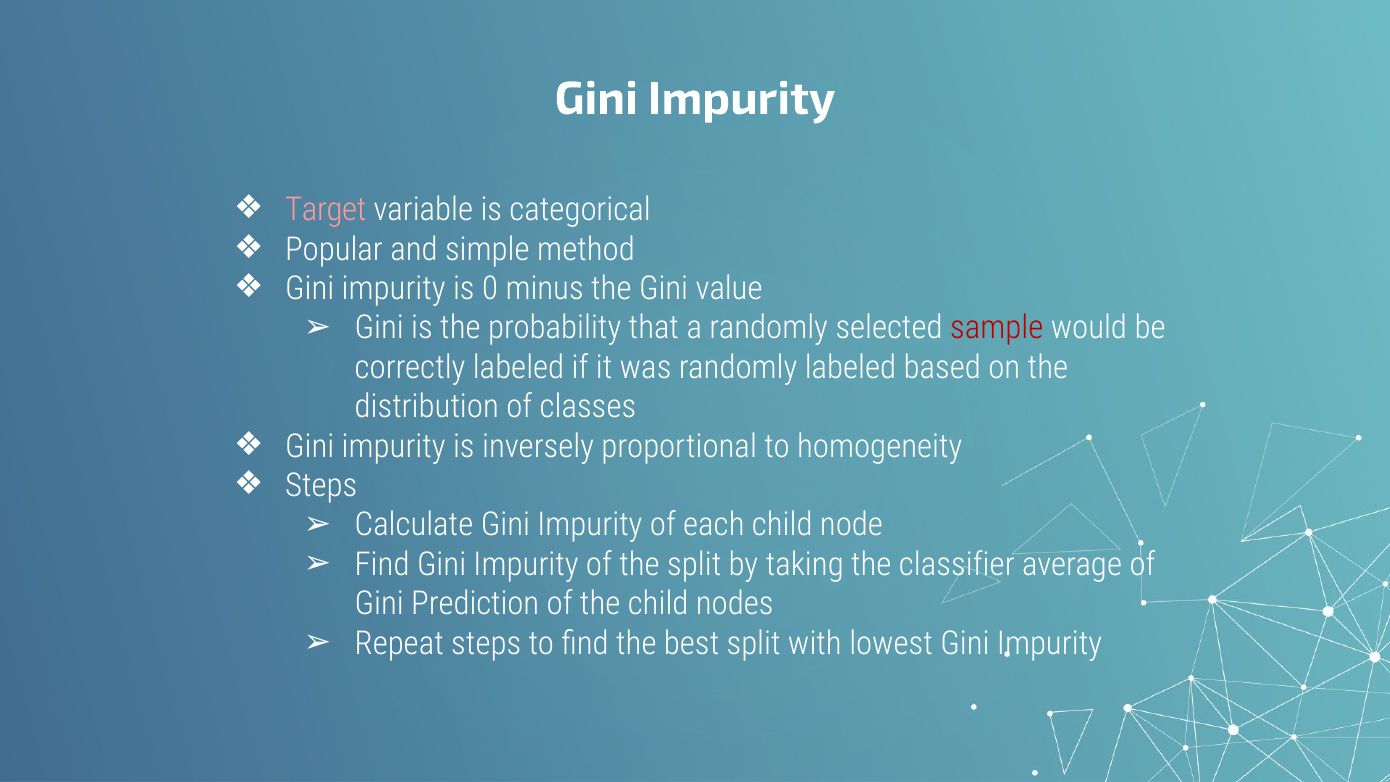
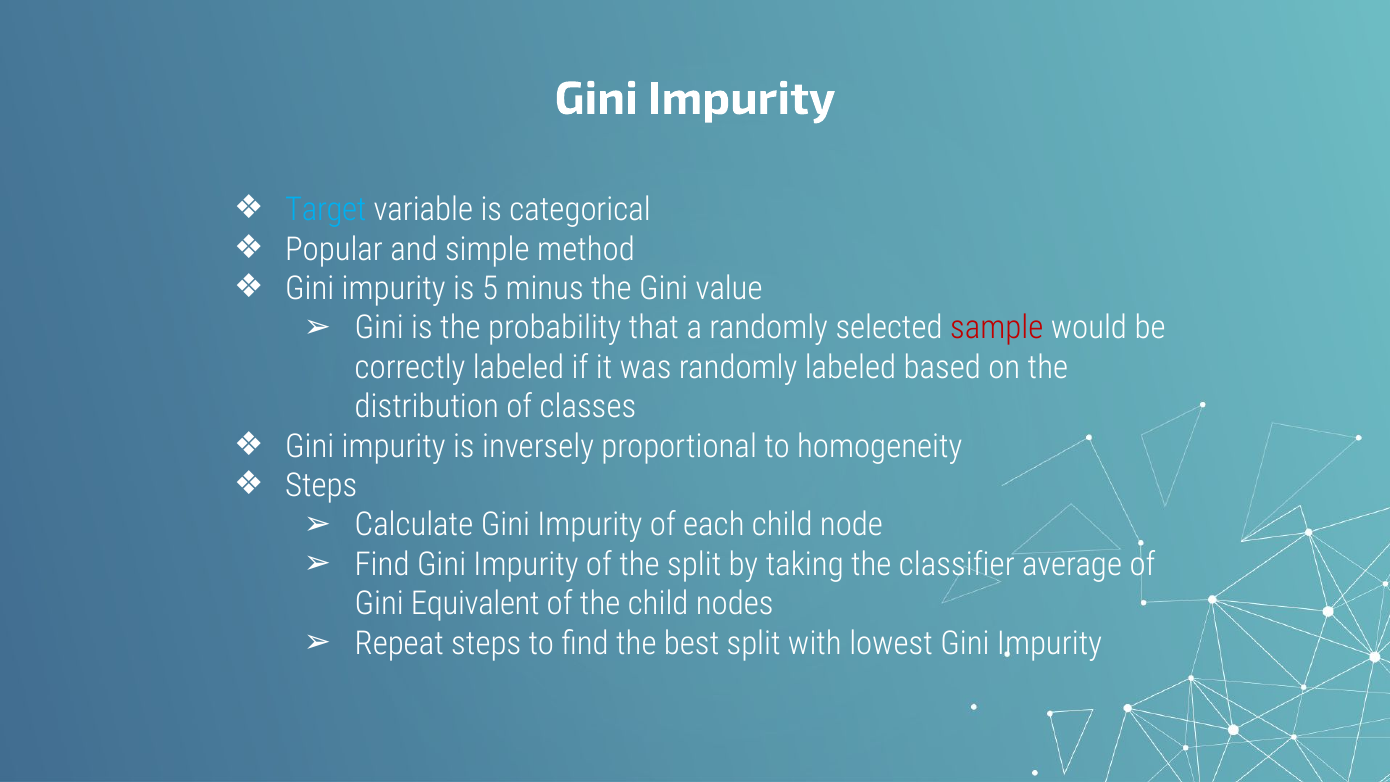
Target colour: pink -> light blue (326, 210)
0: 0 -> 5 (490, 289)
Prediction: Prediction -> Equivalent (475, 604)
